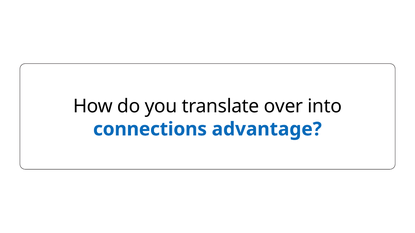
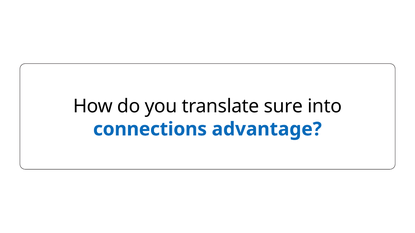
over: over -> sure (283, 107)
